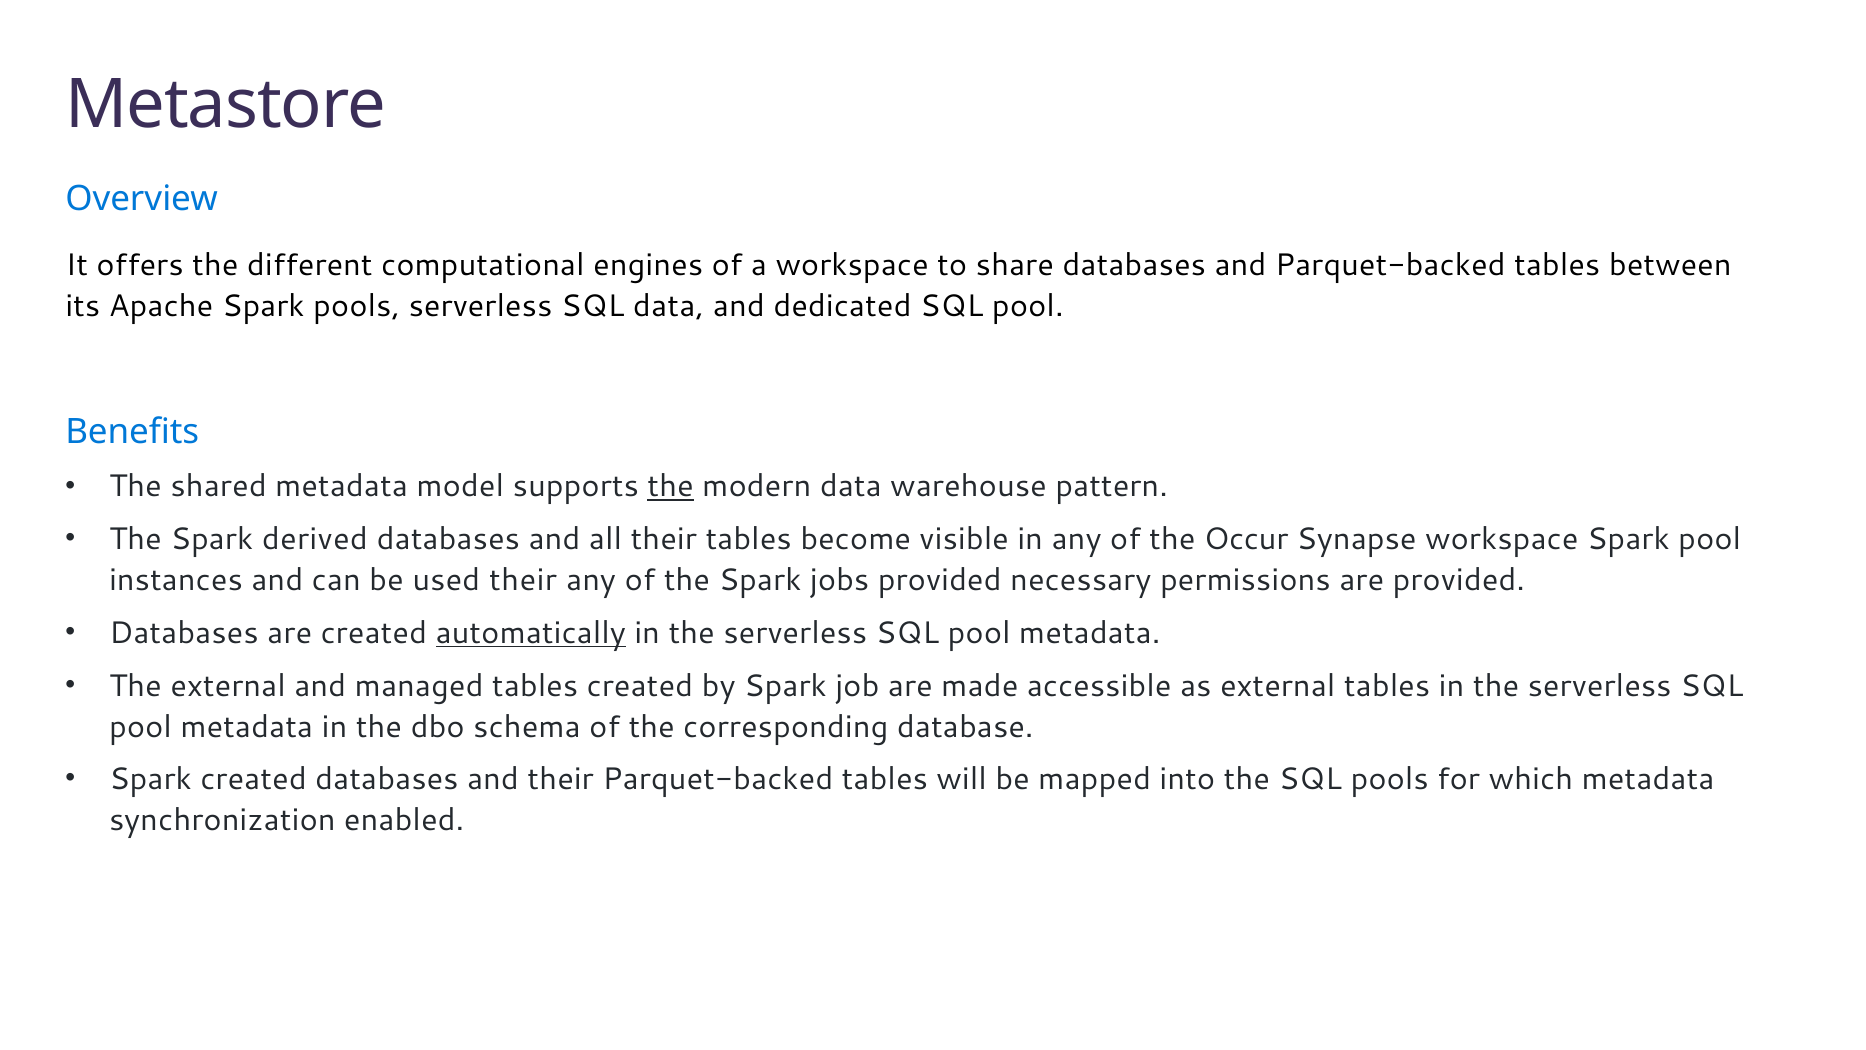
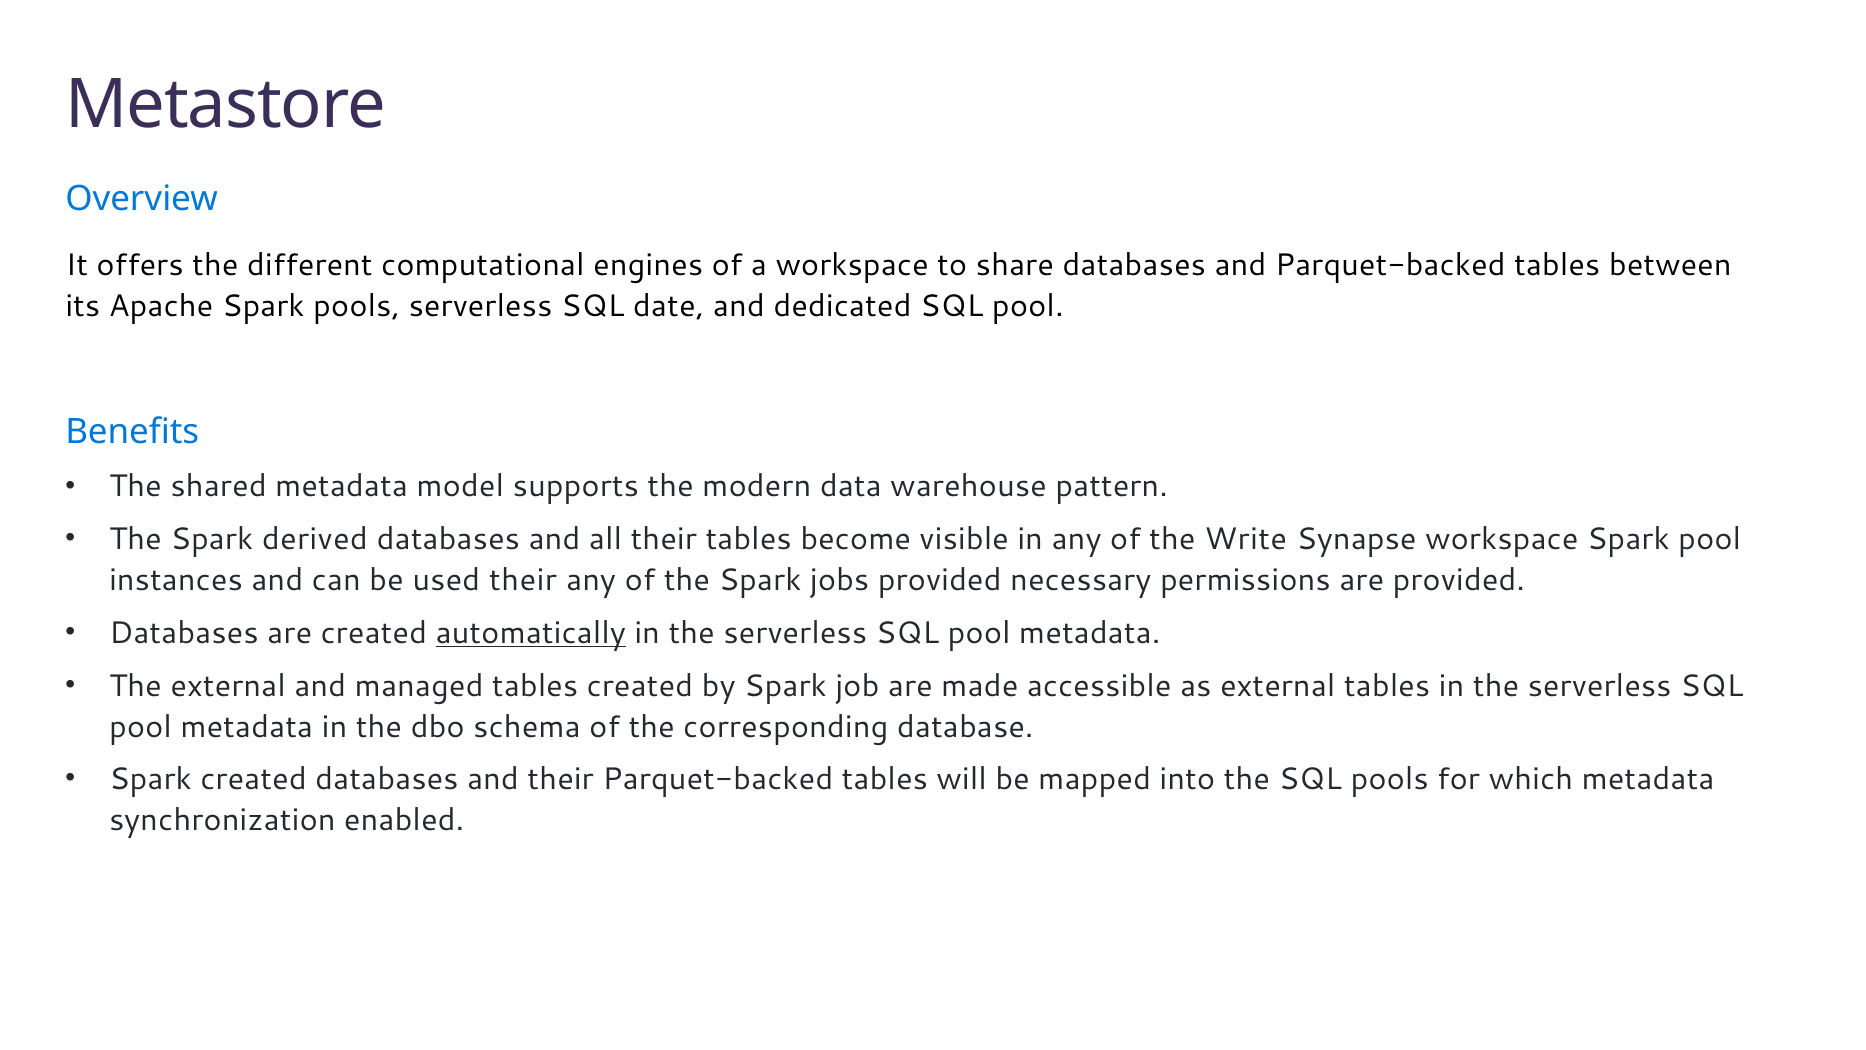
SQL data: data -> date (669, 307)
the underline: present -> none (671, 487)
Occur: Occur -> Write (1246, 539)
